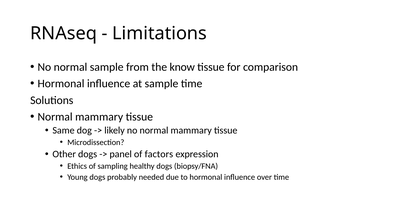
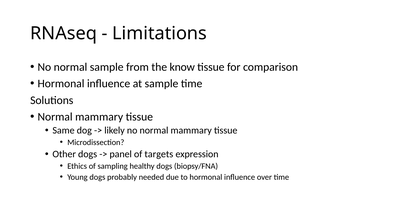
factors: factors -> targets (159, 154)
